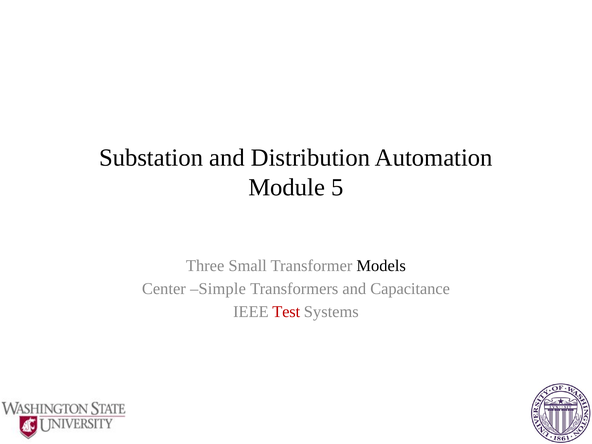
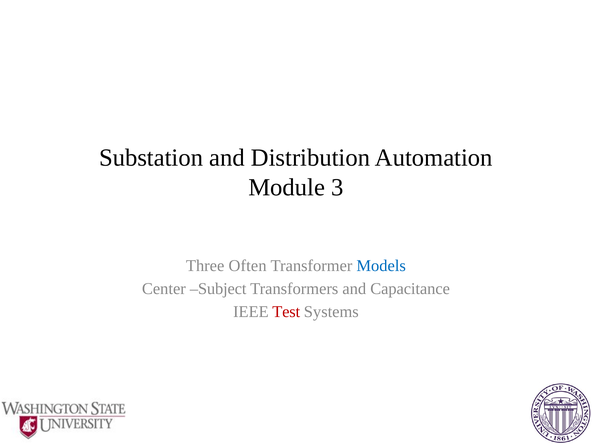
5: 5 -> 3 (337, 187)
Small: Small -> Often (248, 266)
Models colour: black -> blue (381, 266)
Simple: Simple -> Subject (218, 289)
